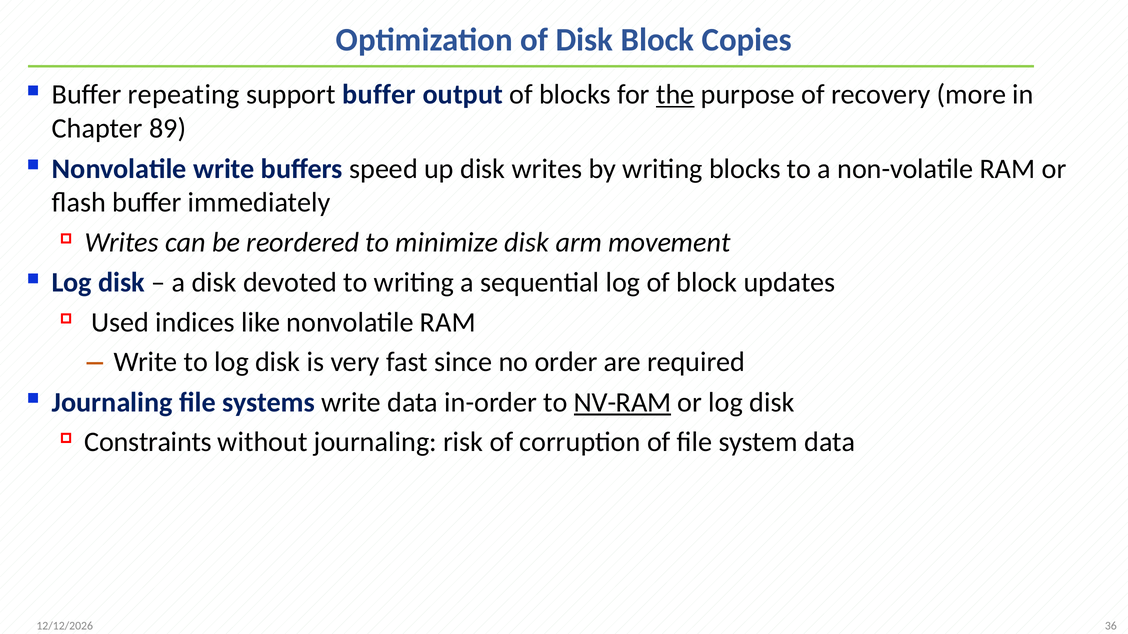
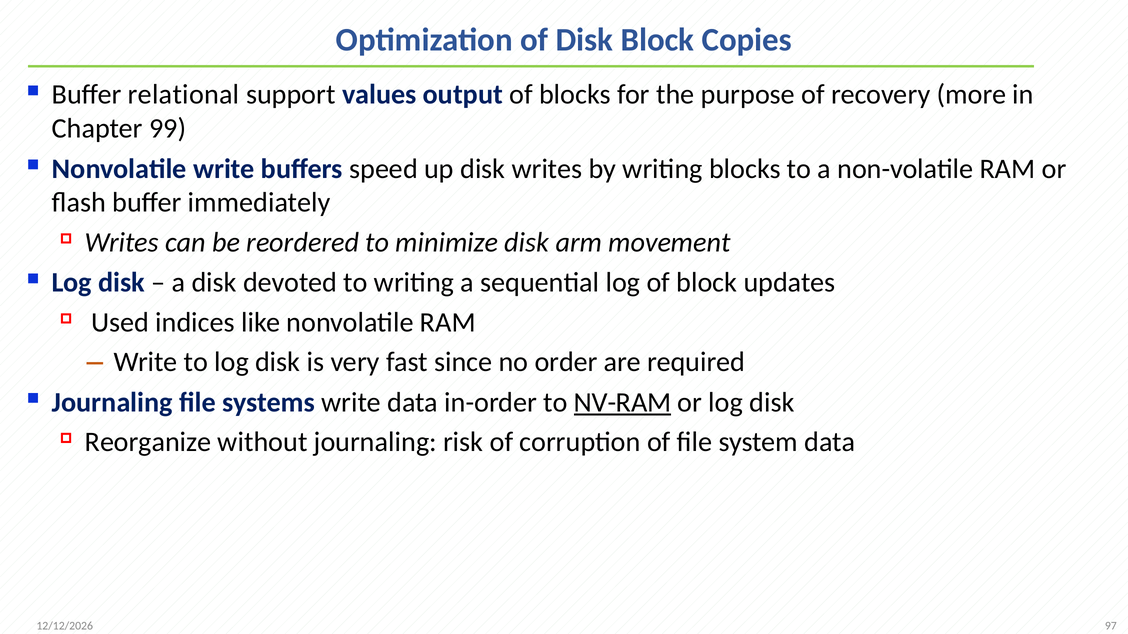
repeating: repeating -> relational (184, 95)
support buffer: buffer -> values (379, 95)
the underline: present -> none (675, 95)
89: 89 -> 99 (168, 128)
Constraints: Constraints -> Reorganize (148, 442)
36: 36 -> 97 (1111, 626)
